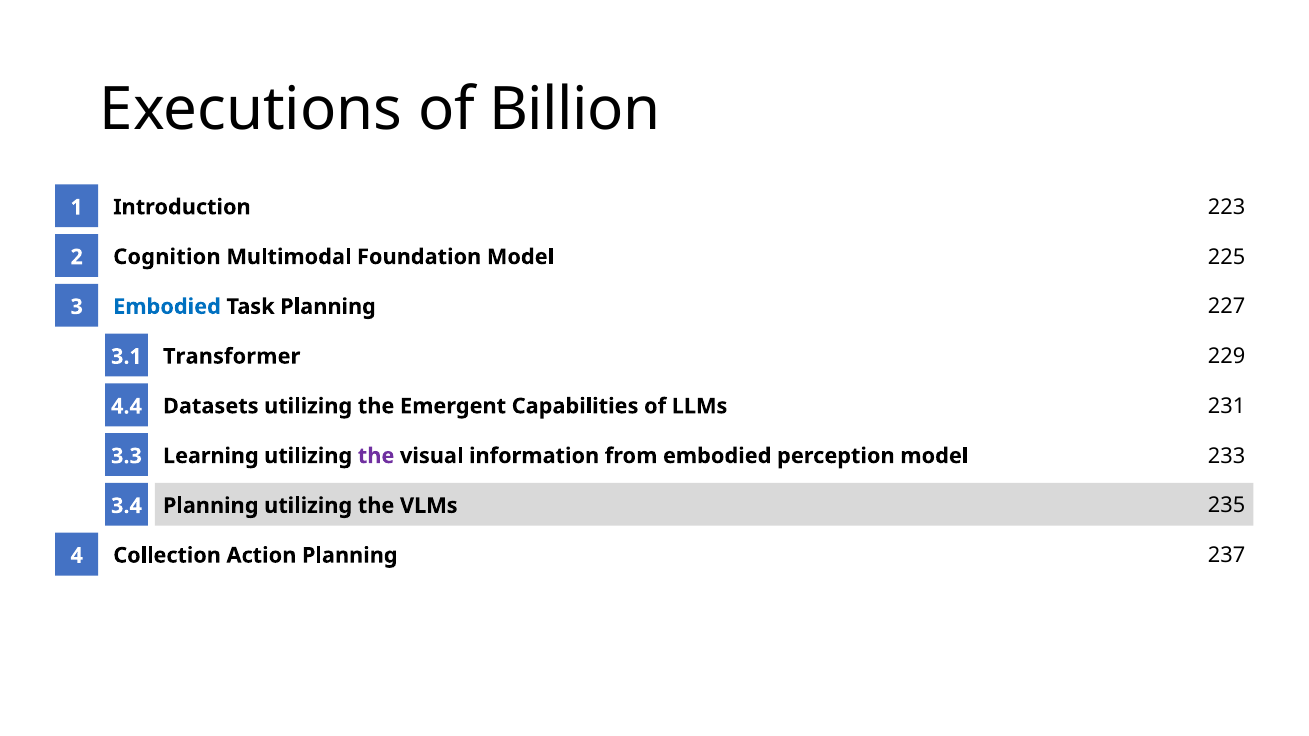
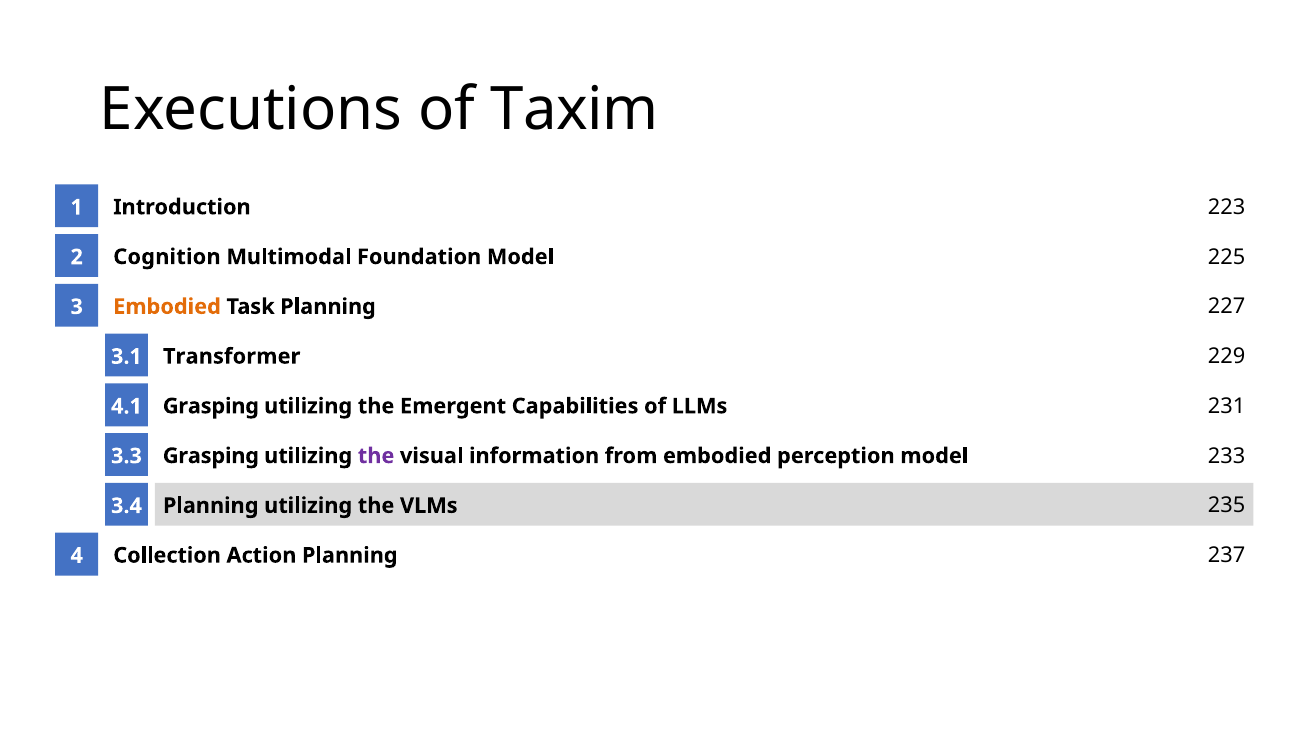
Billion: Billion -> Taxim (575, 110)
Embodied colour: blue -> orange (167, 307)
Datasets: Datasets -> Grasping (211, 406)
4.4: 4.4 -> 4.1 (126, 407)
Learning: Learning -> Grasping (211, 456)
